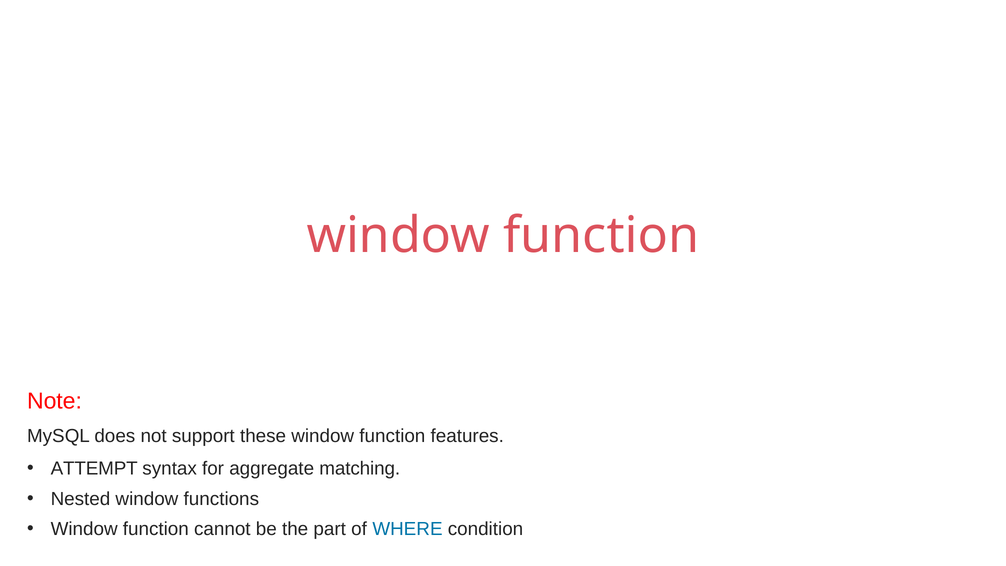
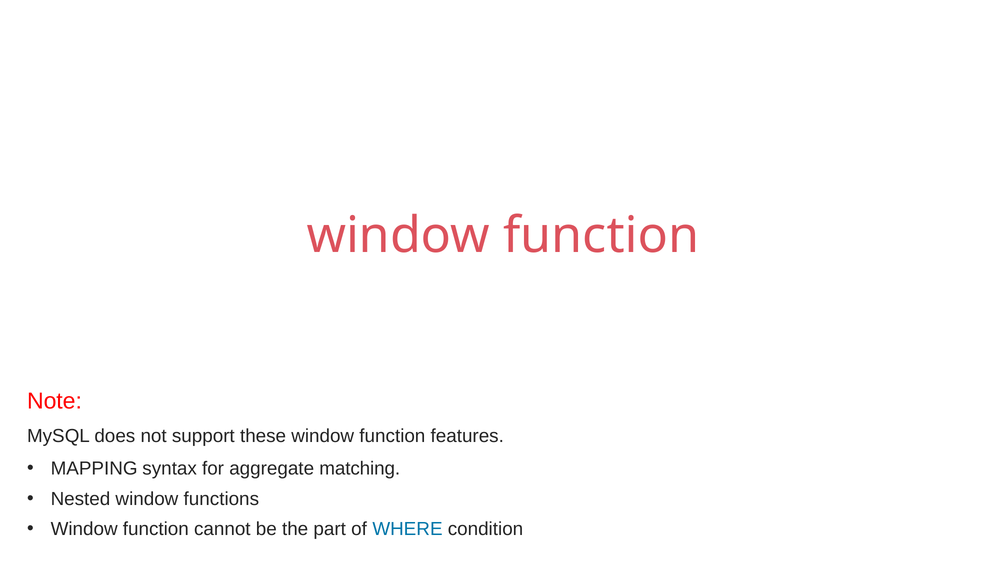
ATTEMPT: ATTEMPT -> MAPPING (94, 469)
